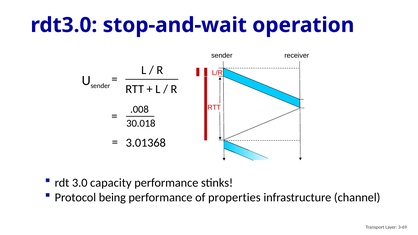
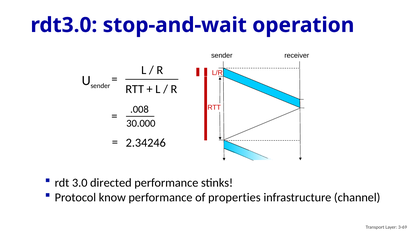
30.018: 30.018 -> 30.000 (141, 124)
3.01368: 3.01368 -> 2.34246 (146, 143)
capacity: capacity -> directed (111, 183)
being: being -> know (112, 198)
